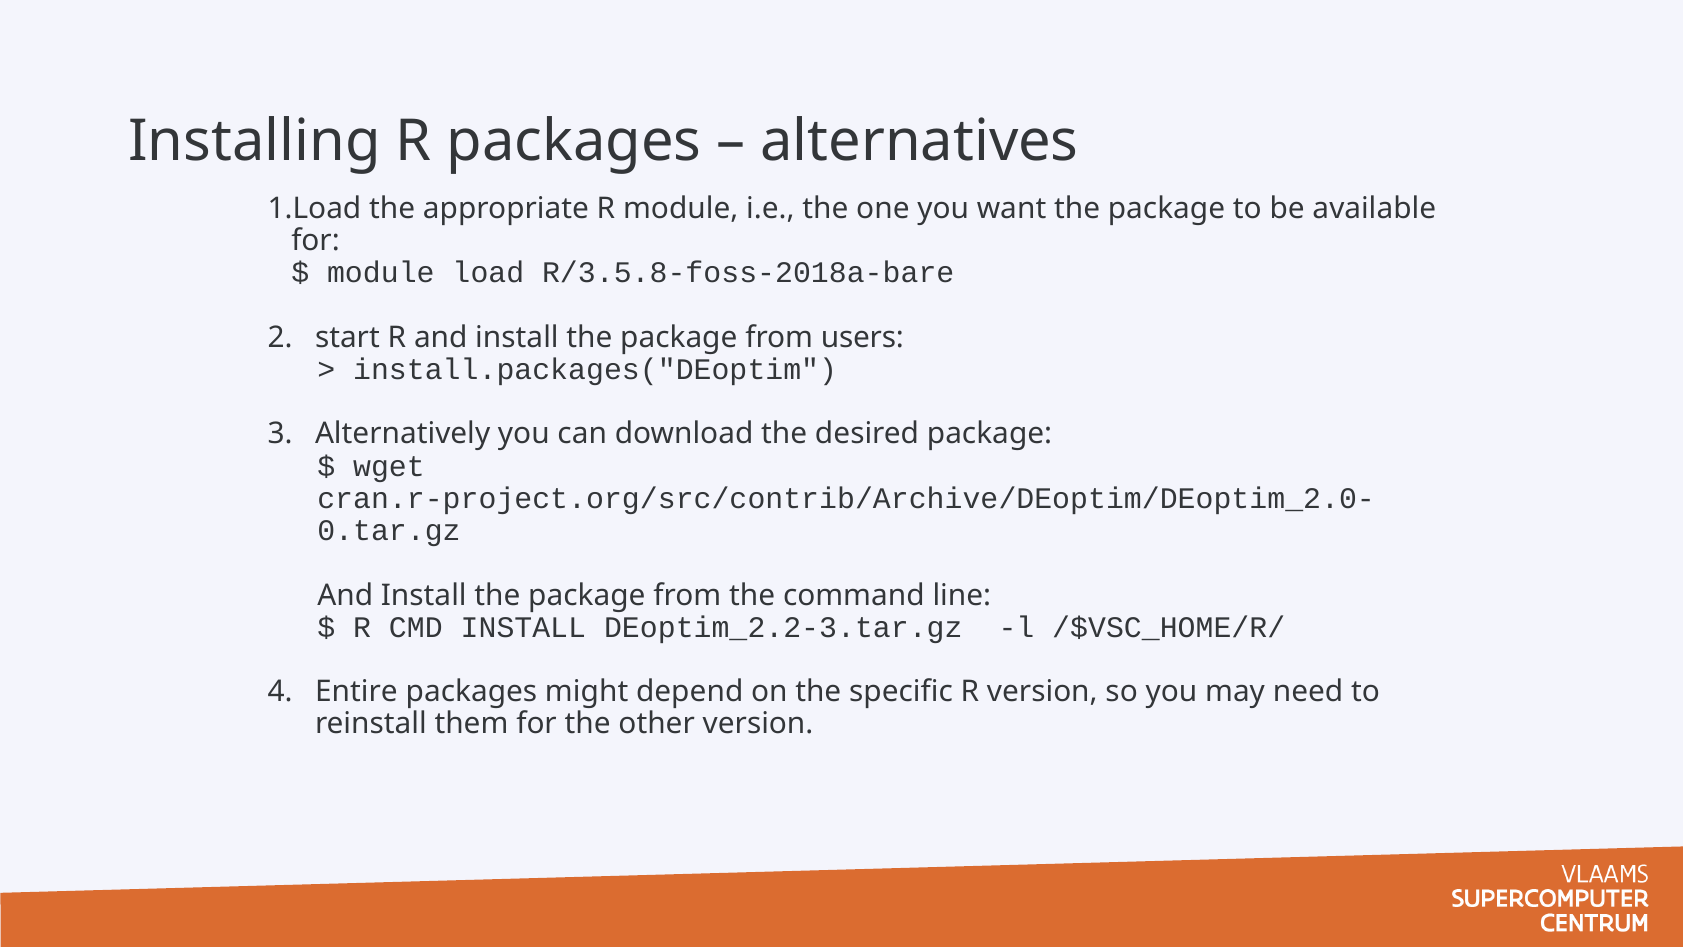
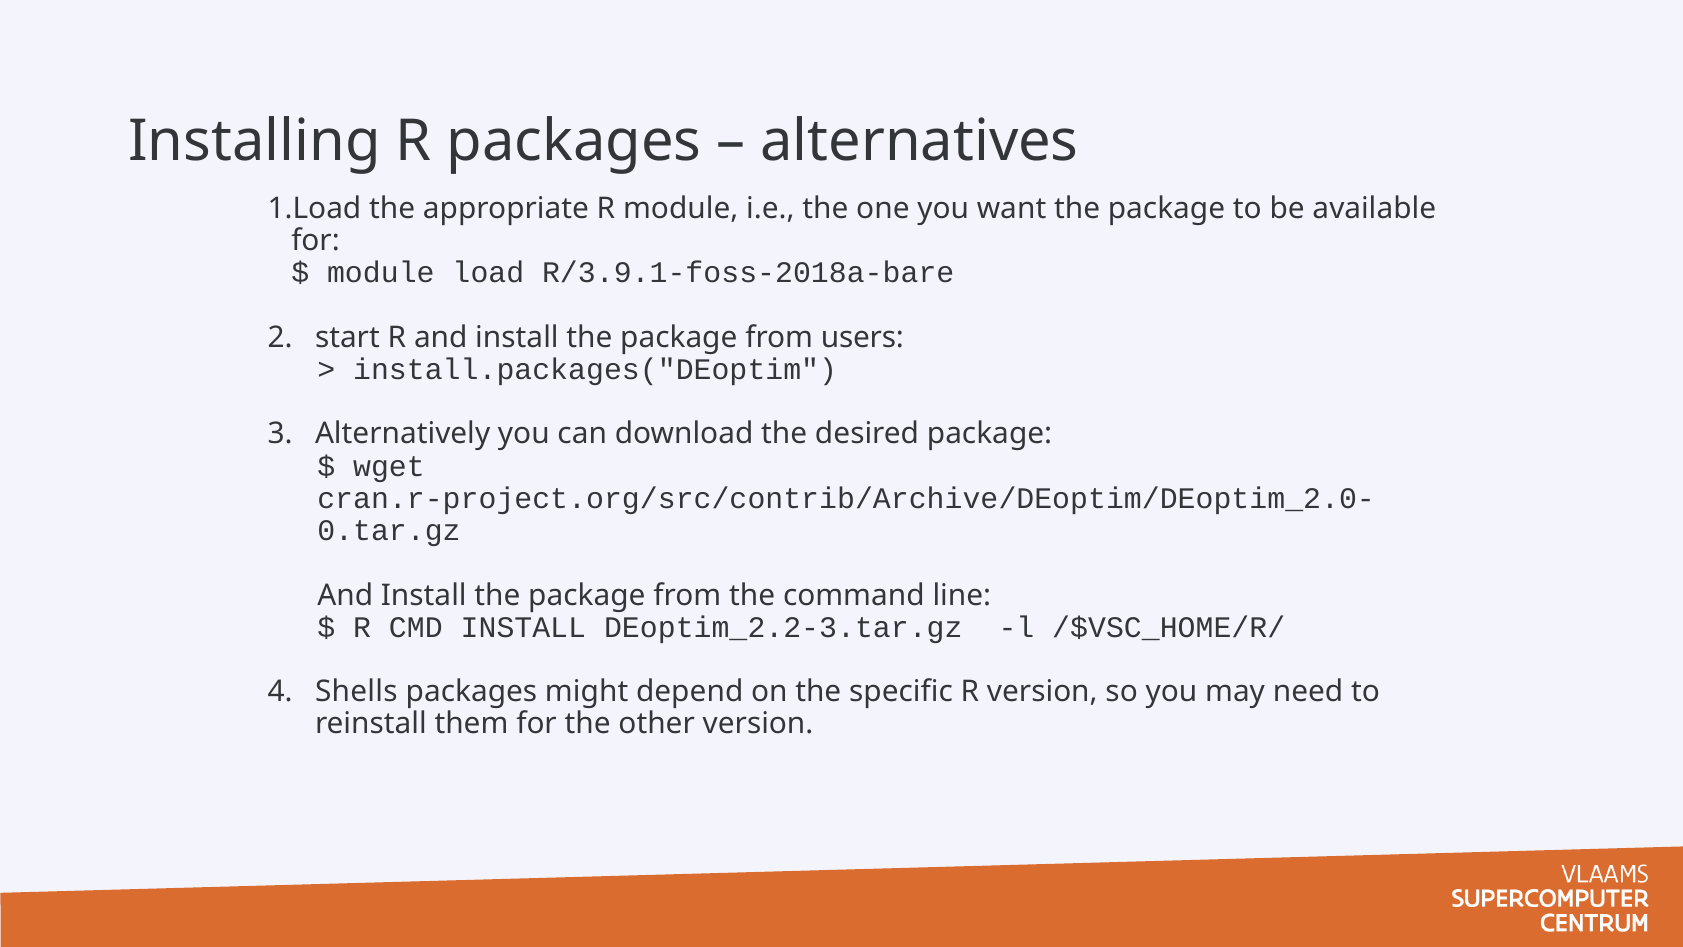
R/3.5.8-foss-2018a-bare: R/3.5.8-foss-2018a-bare -> R/3.9.1-foss-2018a-bare (748, 273)
Entire: Entire -> Shells (356, 692)
